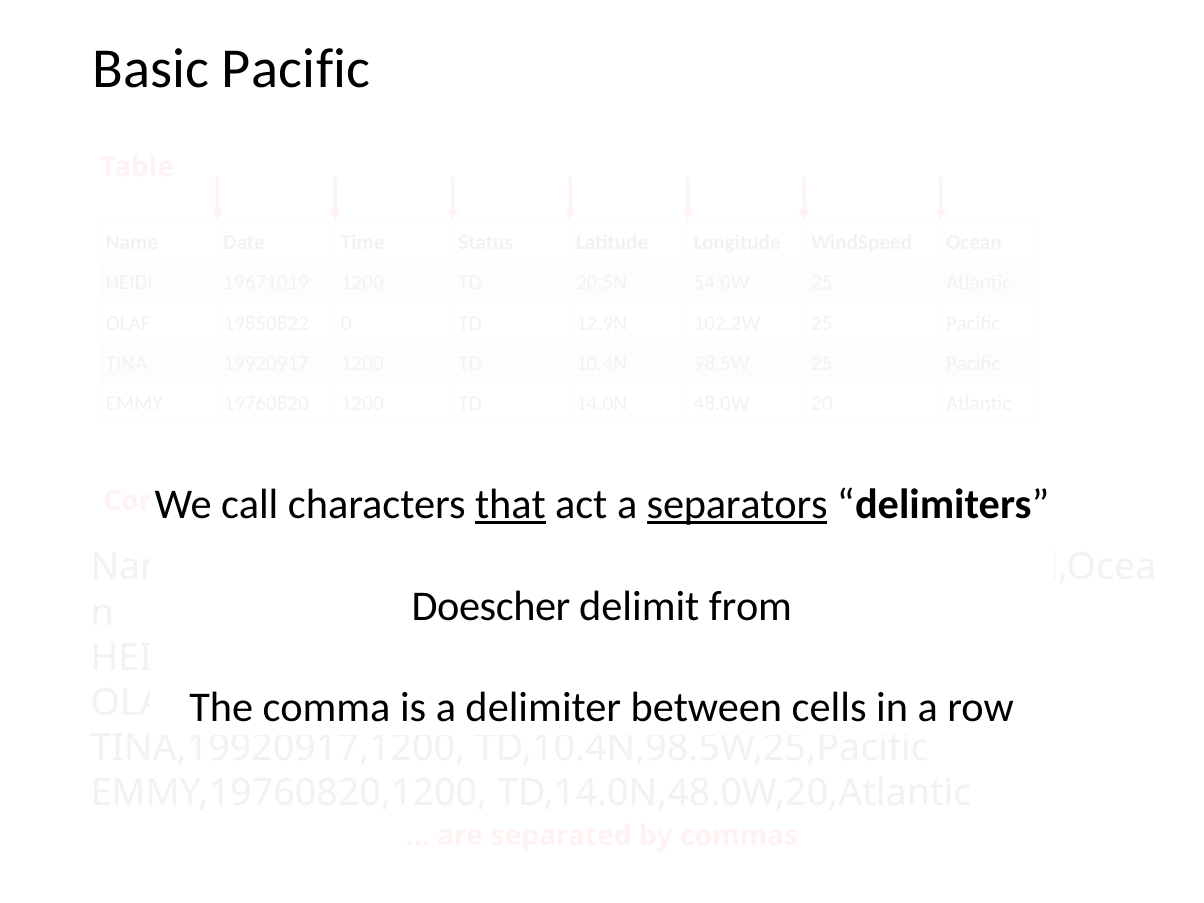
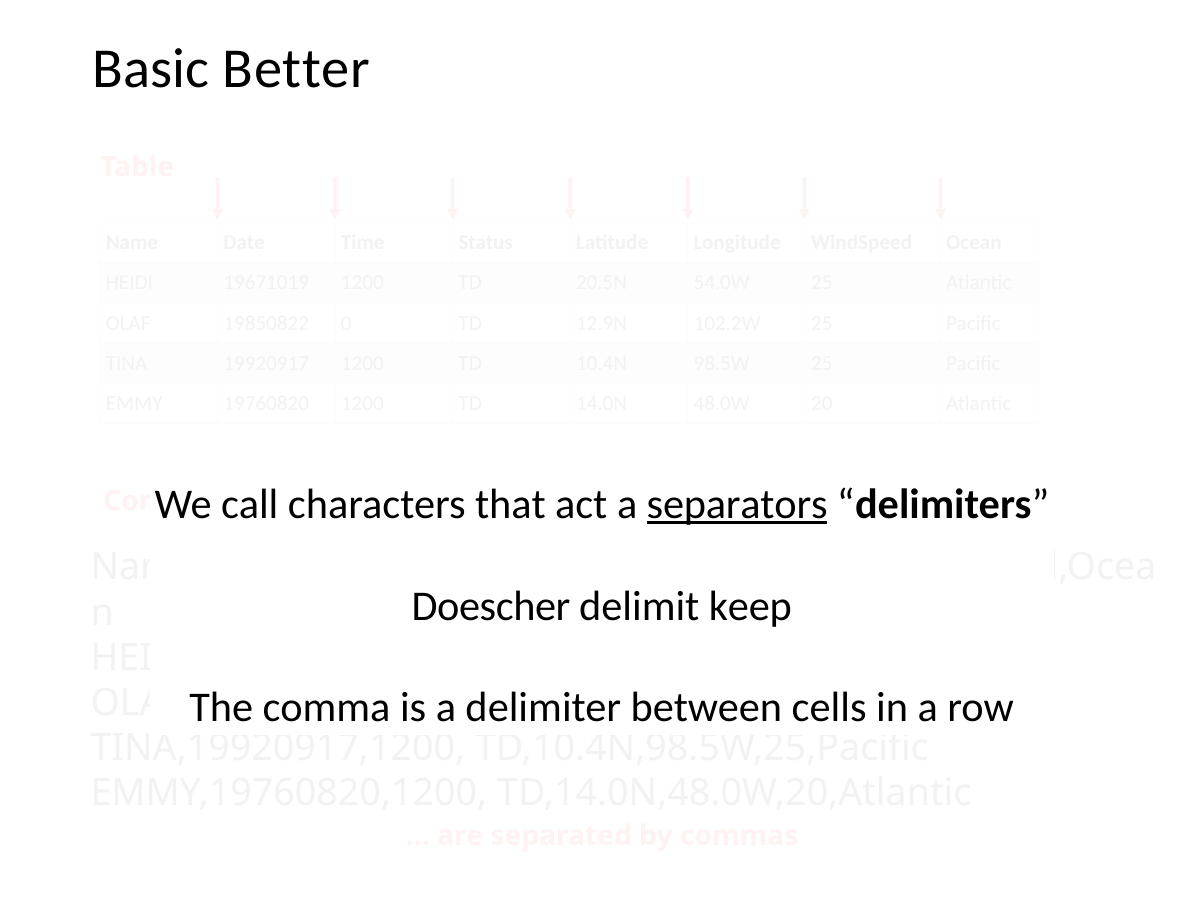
Basic Pacific: Pacific -> Better (296, 69)
that underline: present -> none (510, 505)
from: from -> keep (750, 606)
